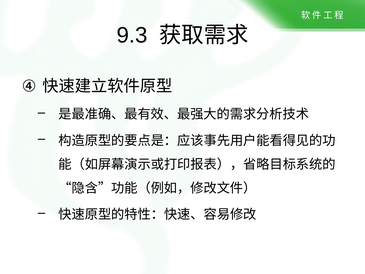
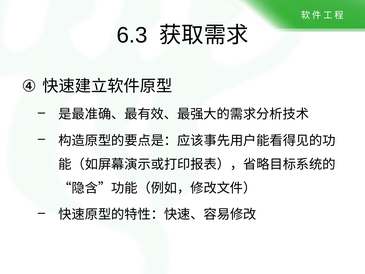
9.3: 9.3 -> 6.3 (132, 35)
